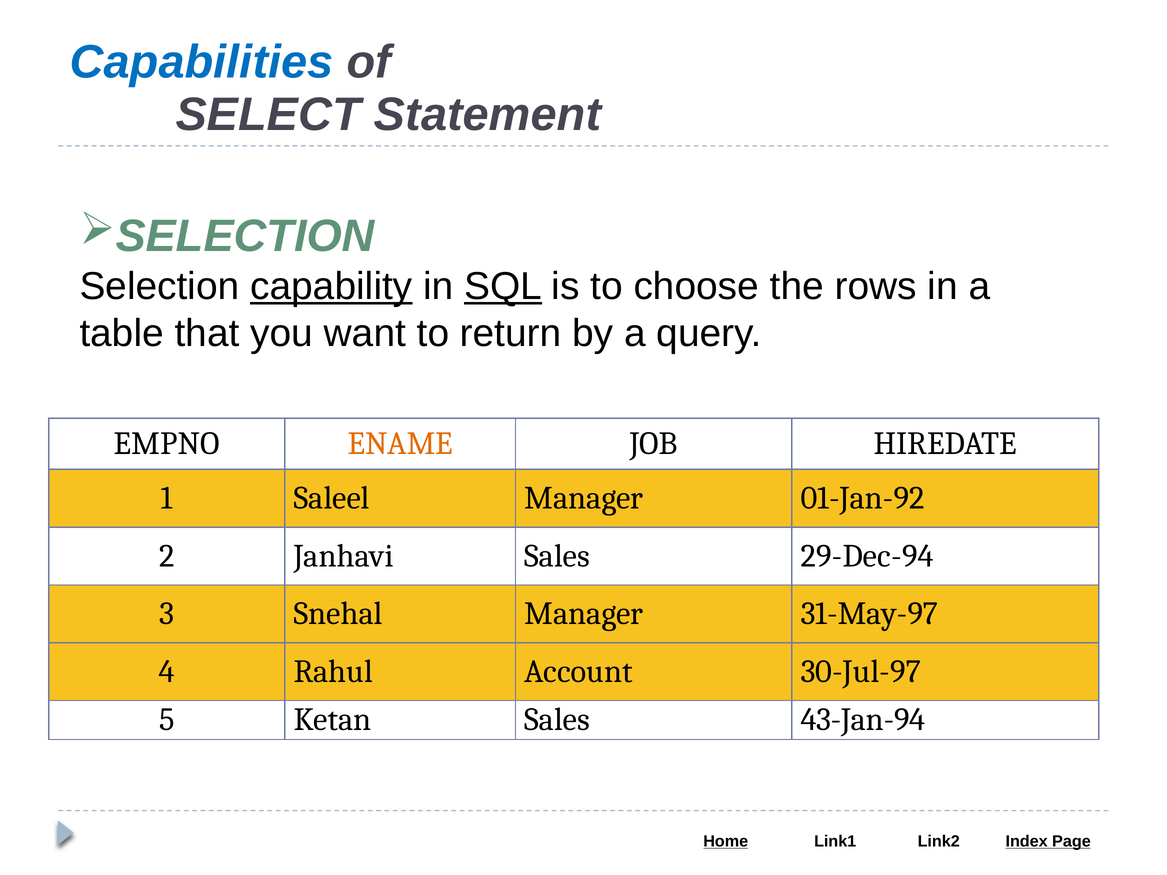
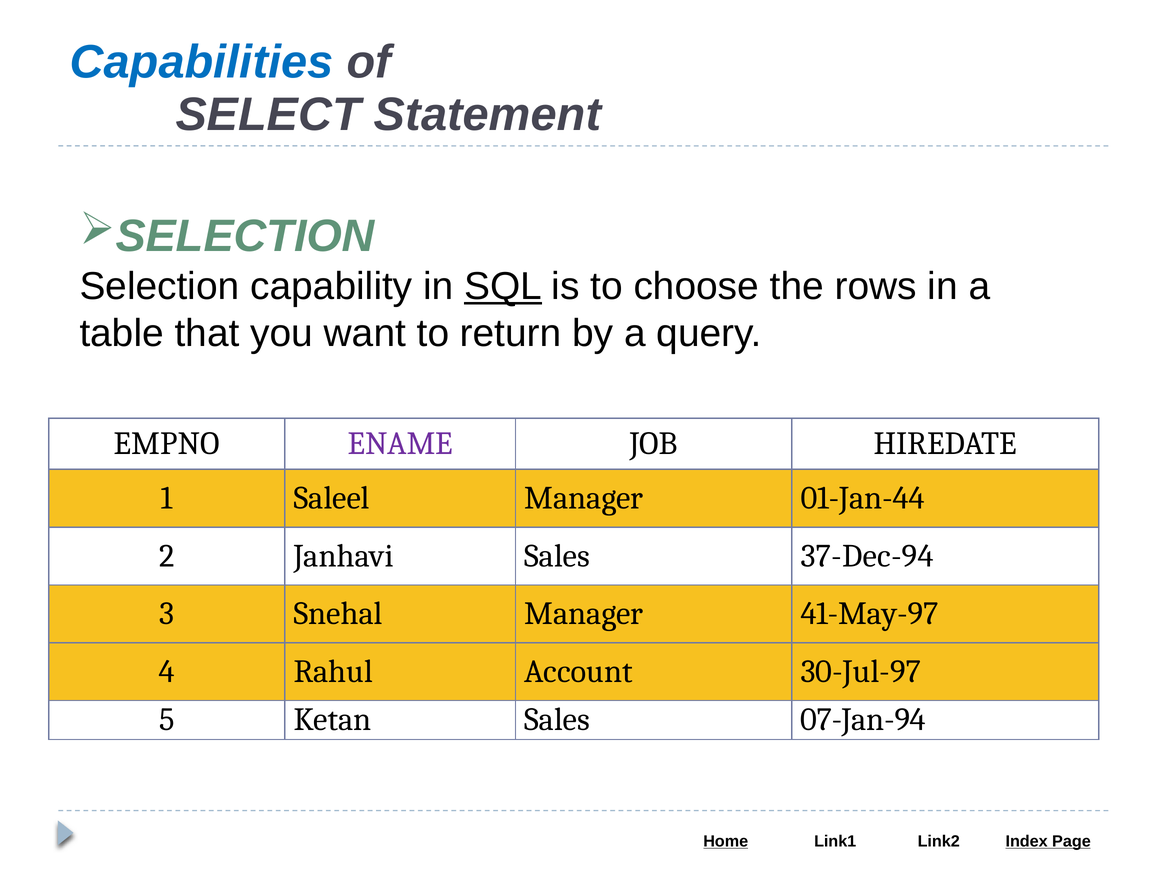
capability underline: present -> none (331, 287)
ENAME colour: orange -> purple (400, 444)
01-Jan-92: 01-Jan-92 -> 01-Jan-44 (863, 498)
29-Dec-94: 29-Dec-94 -> 37-Dec-94 (867, 556)
31-May-97: 31-May-97 -> 41-May-97 (869, 614)
43-Jan-94: 43-Jan-94 -> 07-Jan-94 (863, 720)
